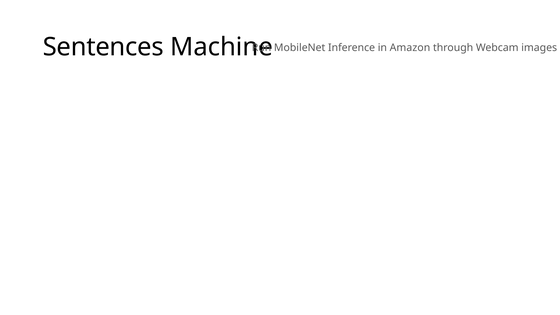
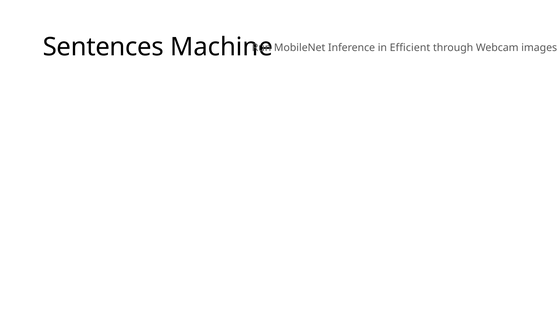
Amazon: Amazon -> Efficient (410, 48)
